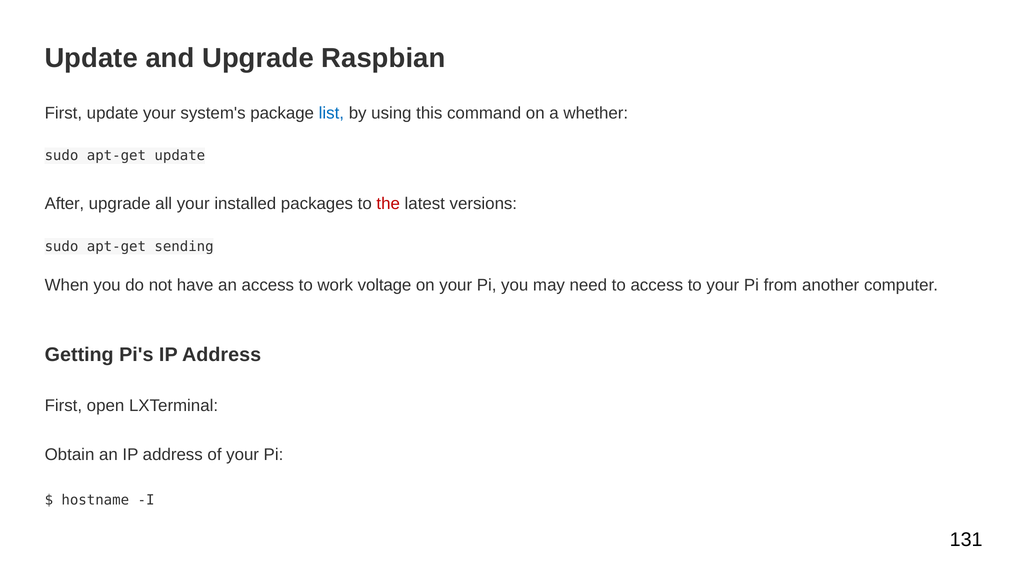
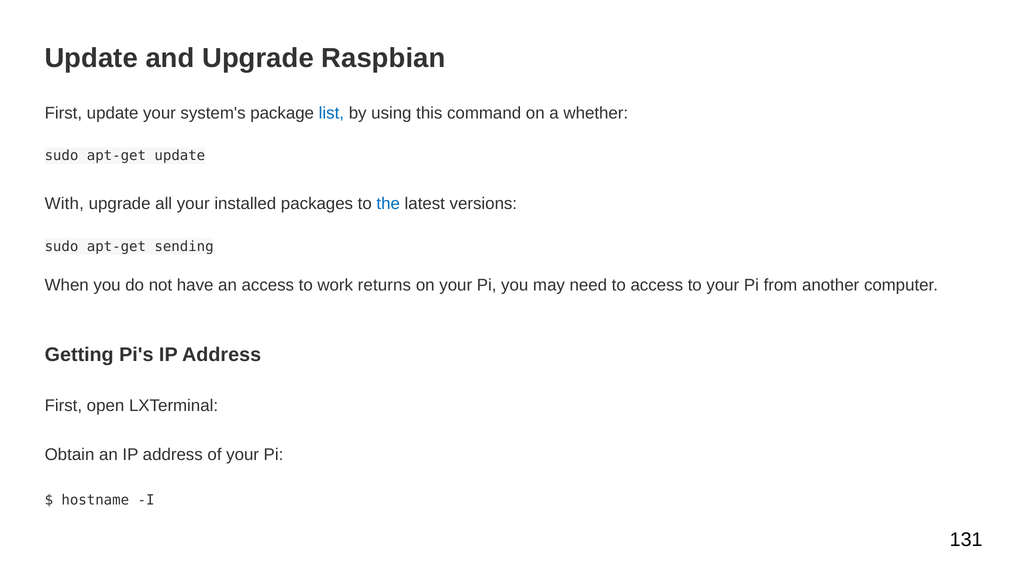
After: After -> With (64, 204)
the colour: red -> blue (388, 204)
voltage: voltage -> returns (384, 285)
